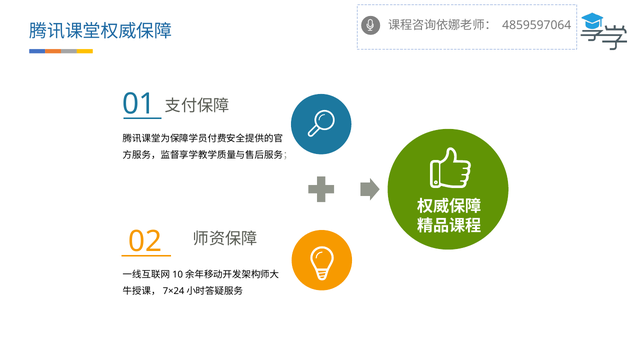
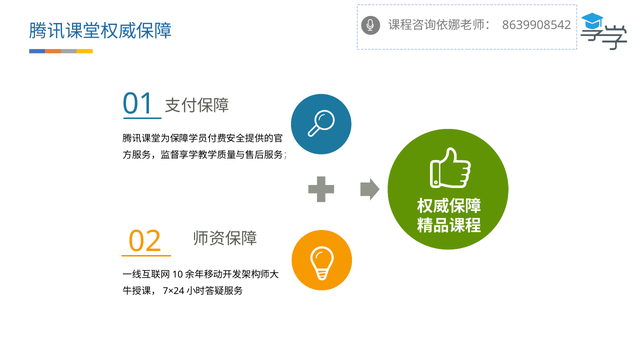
4859597064: 4859597064 -> 8639908542 (537, 26)
